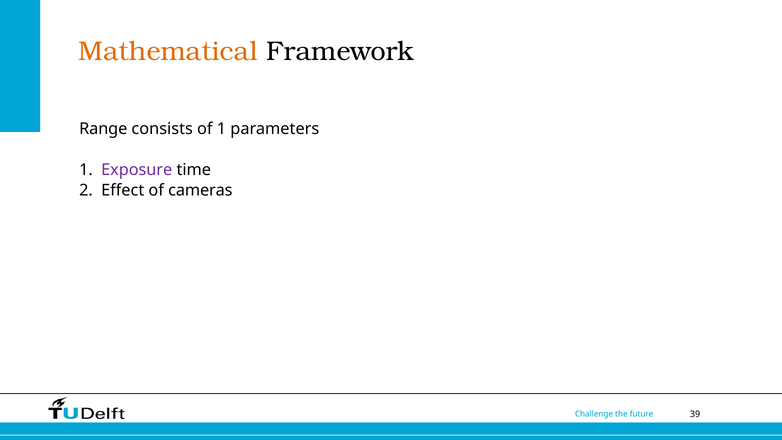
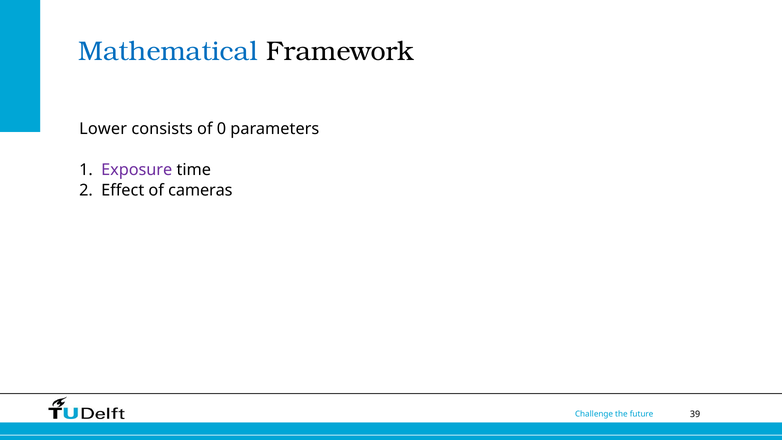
Mathematical colour: orange -> blue (168, 51)
Range: Range -> Lower (103, 129)
of 1: 1 -> 0 (221, 129)
